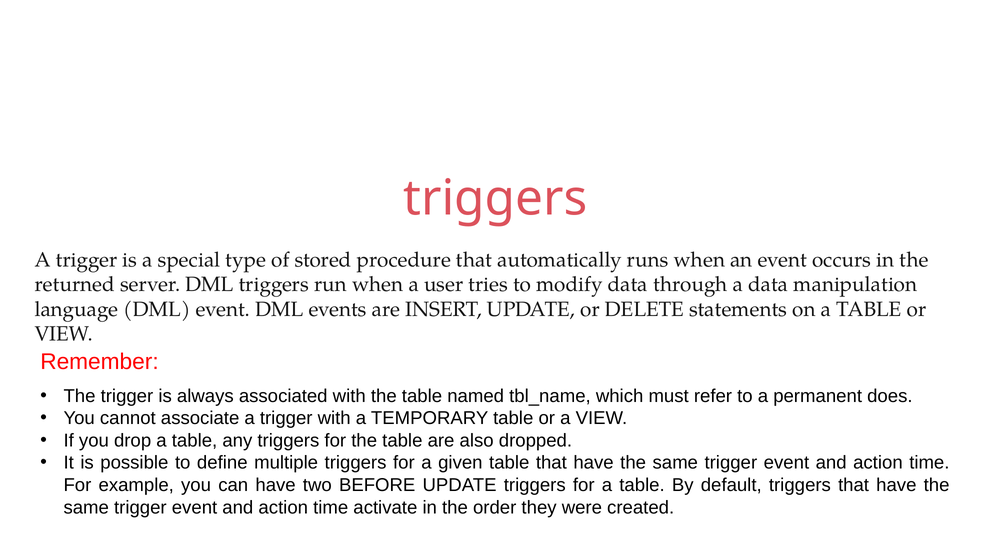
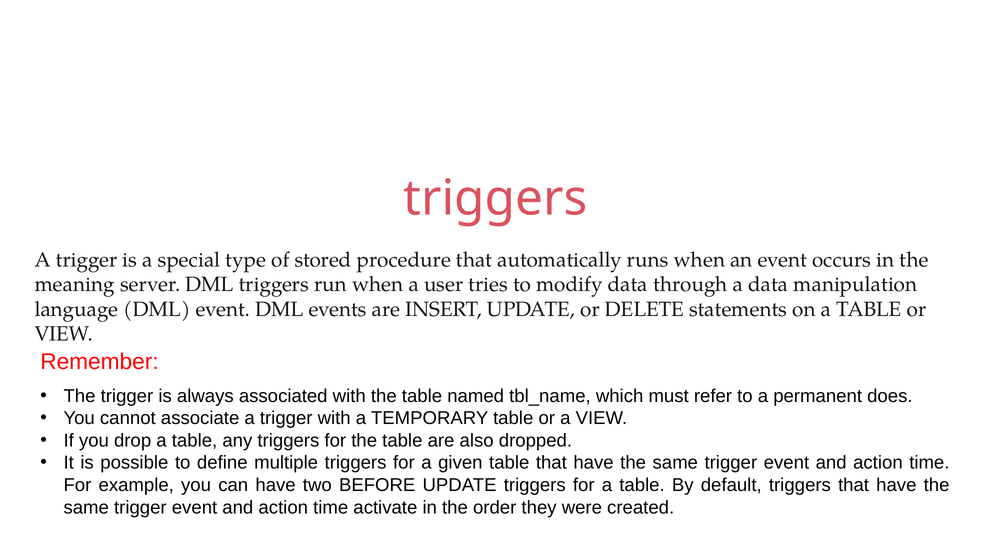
returned: returned -> meaning (75, 285)
